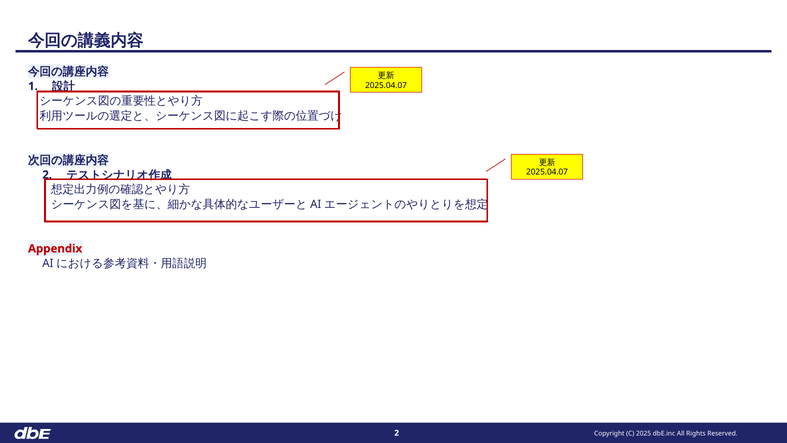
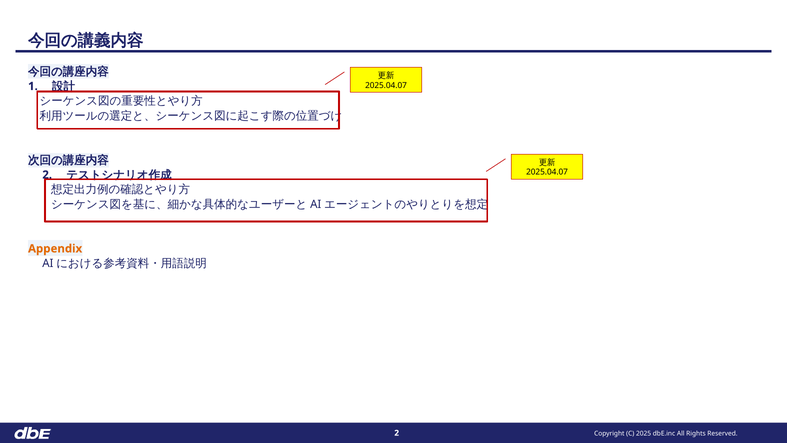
Appendix colour: red -> orange (55, 248)
